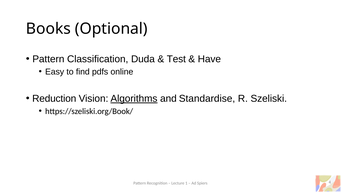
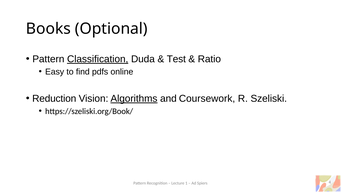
Classification underline: none -> present (98, 59)
Have: Have -> Ratio (209, 59)
Standardise: Standardise -> Coursework (207, 99)
